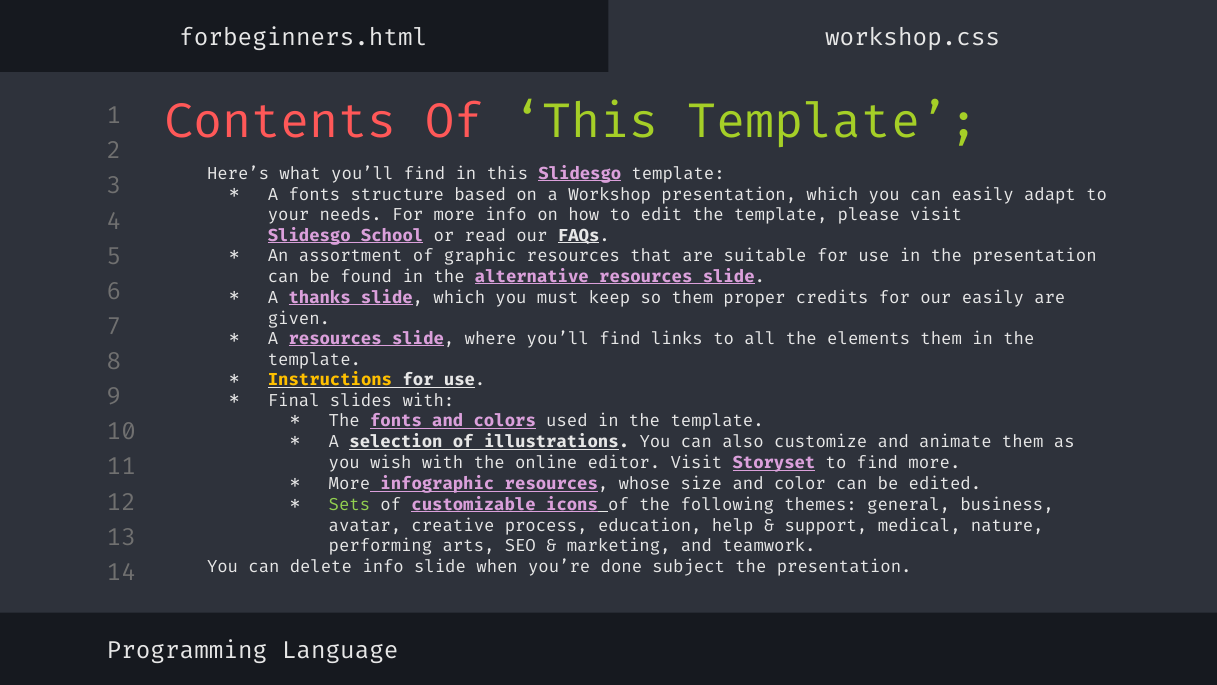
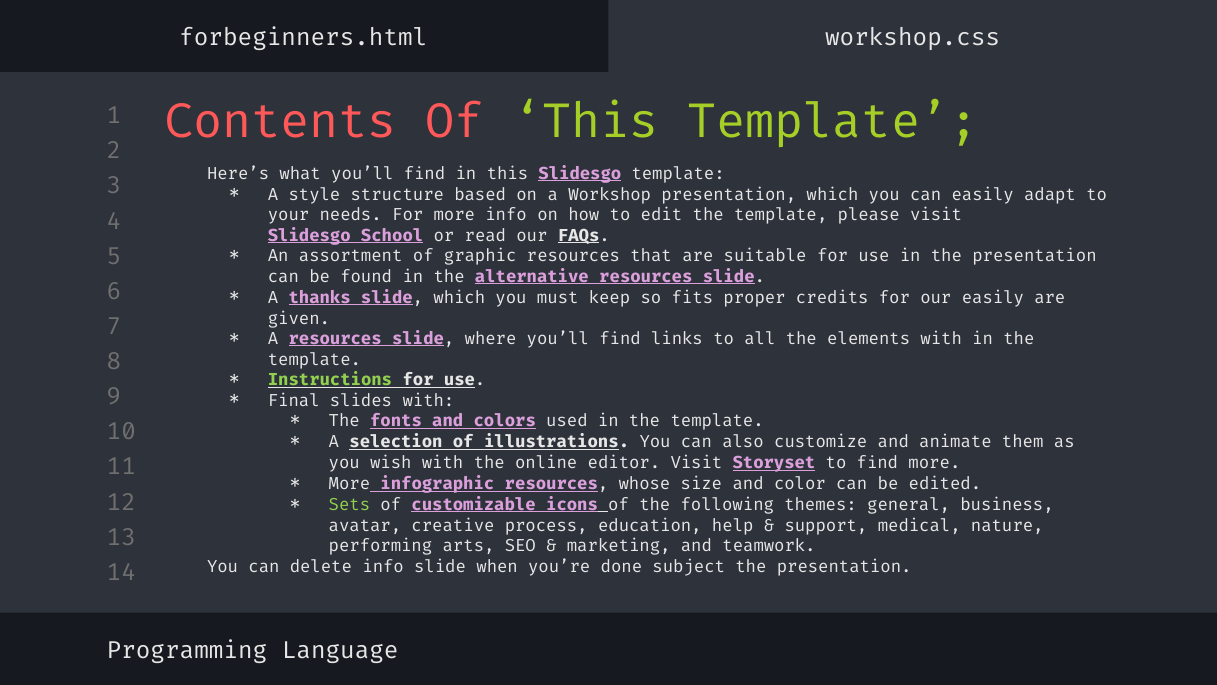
A fonts: fonts -> style (314, 195)
so them: them -> fits (692, 297)
elements them: them -> with (941, 339)
Instructions colour: yellow -> light green (330, 380)
